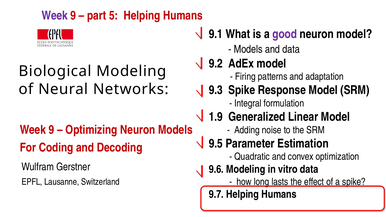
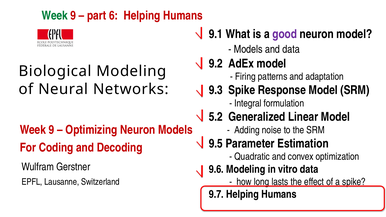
Week colour: purple -> green (55, 16)
5: 5 -> 6 (113, 16)
1.9: 1.9 -> 5.2 (216, 117)
